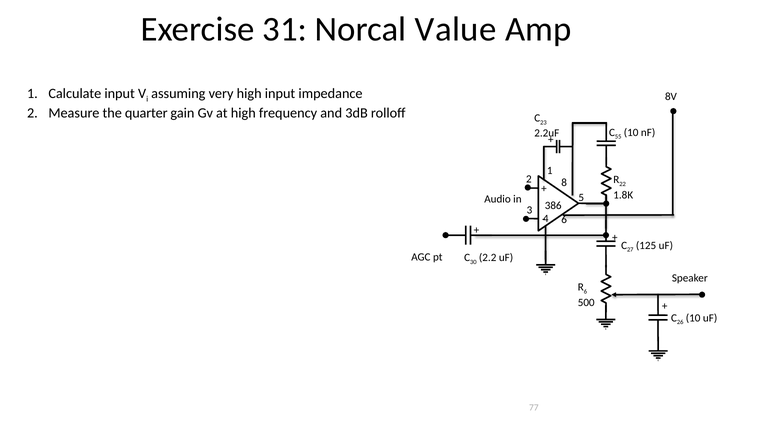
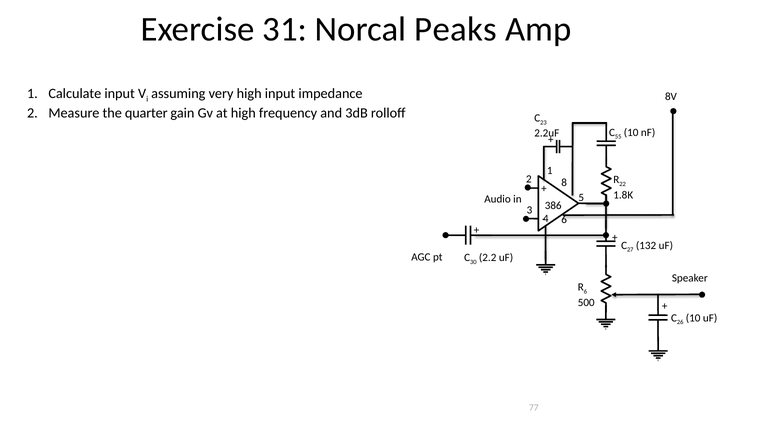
Value: Value -> Peaks (456, 29)
125: 125 -> 132 (646, 246)
